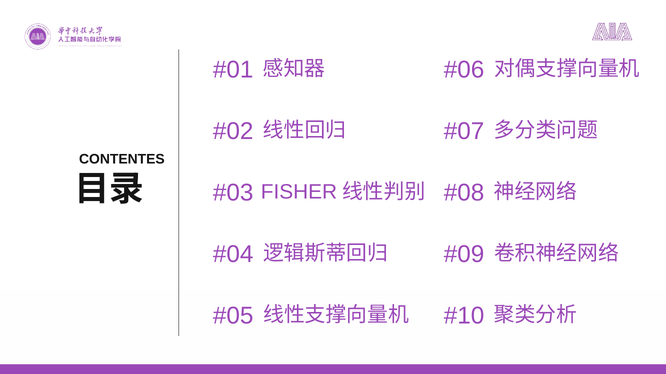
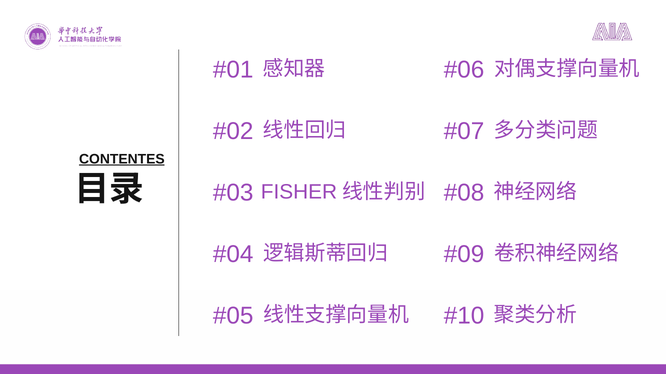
CONTENTES underline: none -> present (122, 159)
